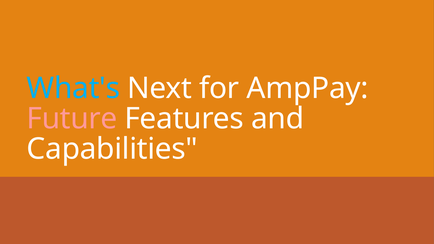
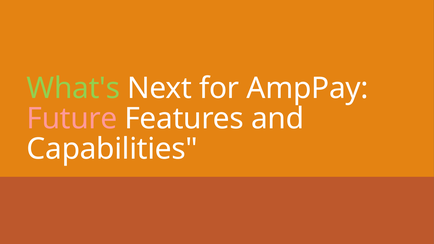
What's colour: light blue -> light green (73, 88)
